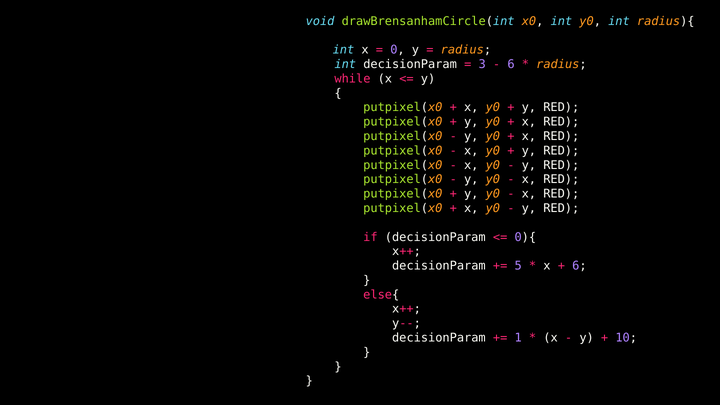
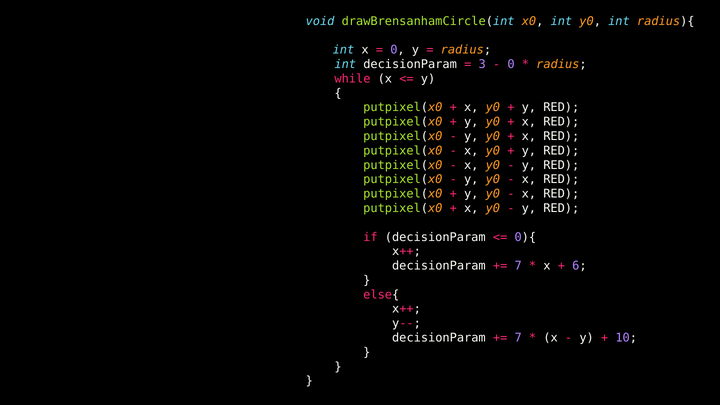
6: 6 -> 0 (511, 64)
5: 5 -> 7 (518, 266)
1: 1 -> 7 (518, 338)
